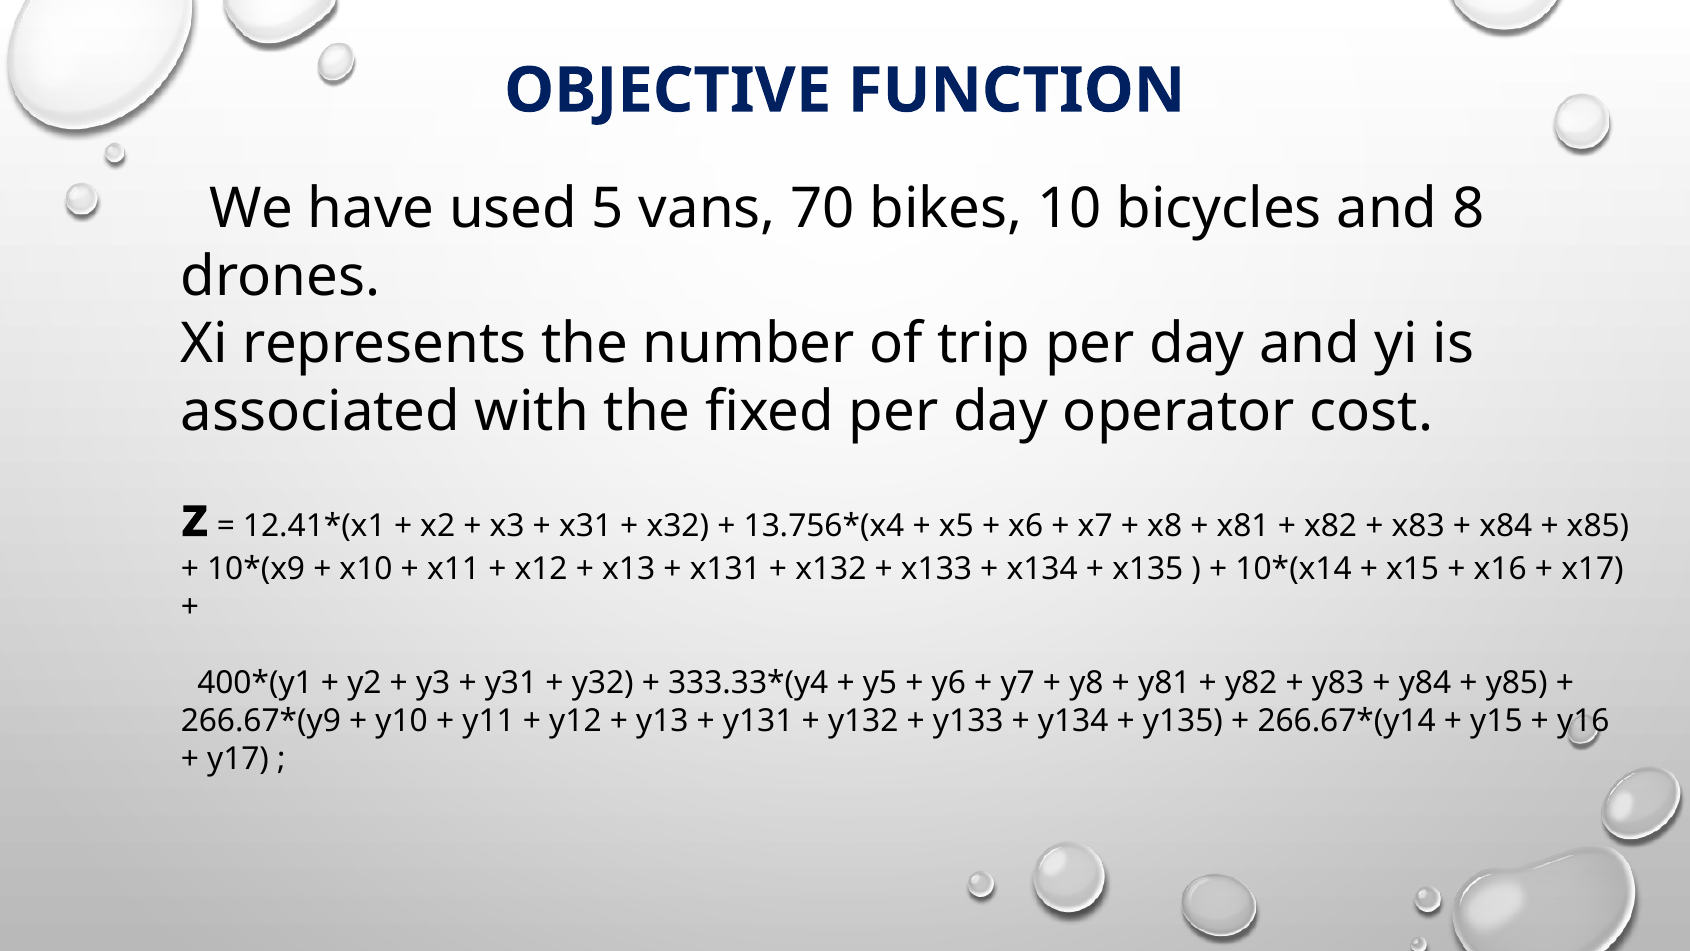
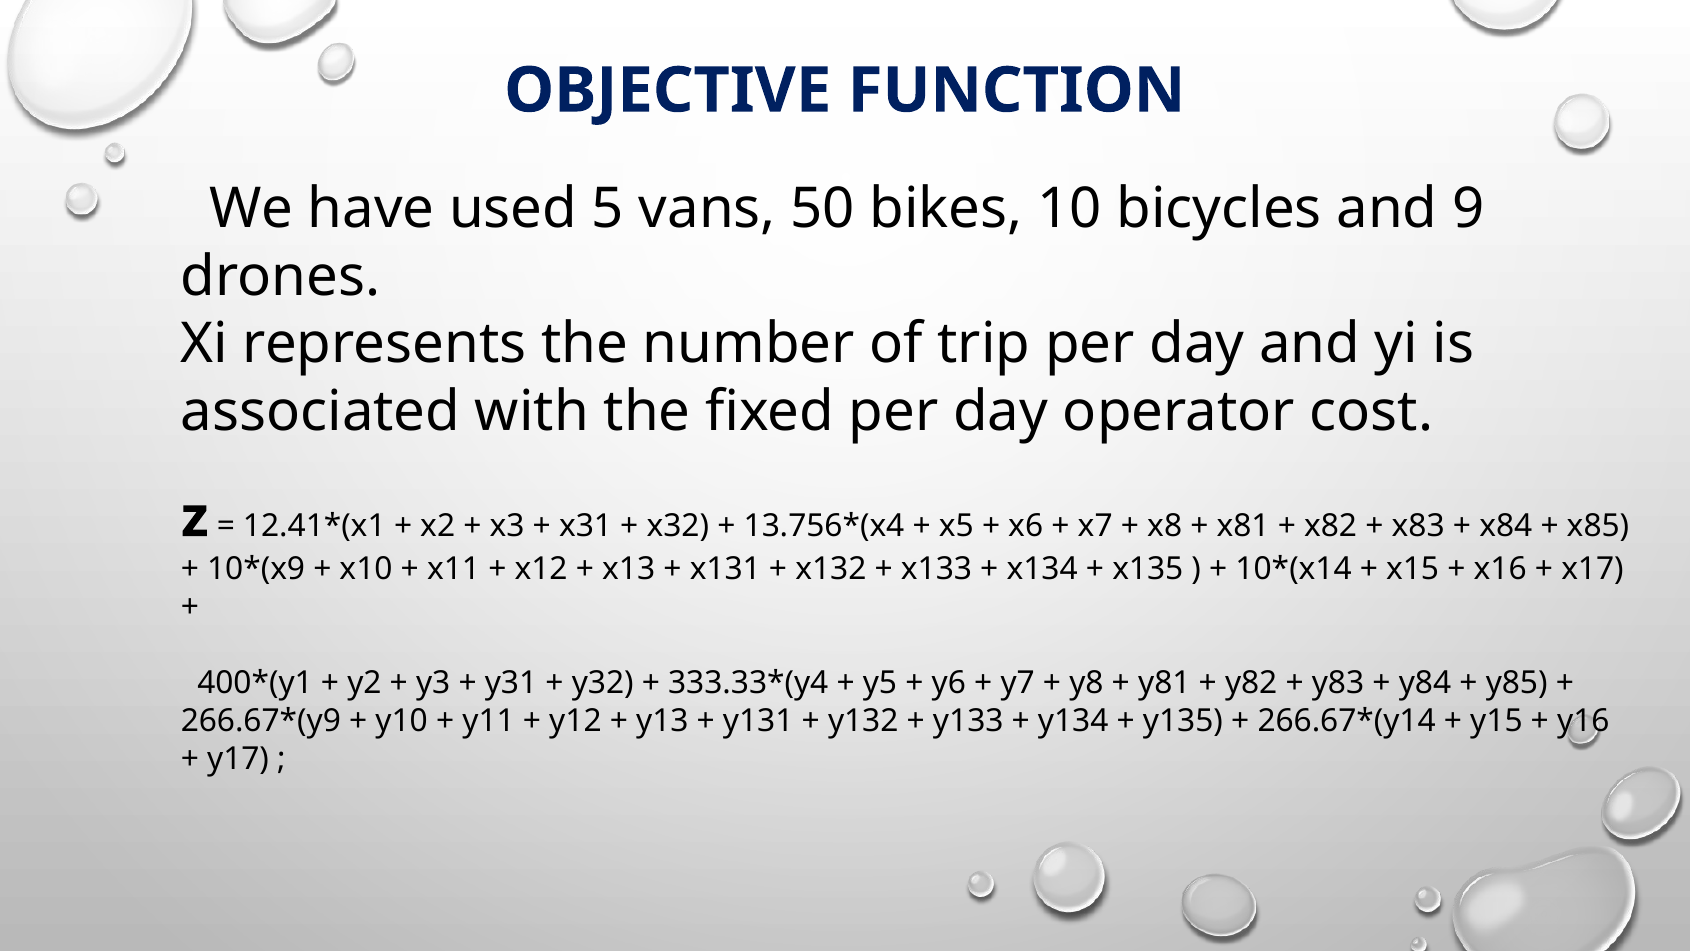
70: 70 -> 50 (823, 209)
8: 8 -> 9 (1468, 209)
